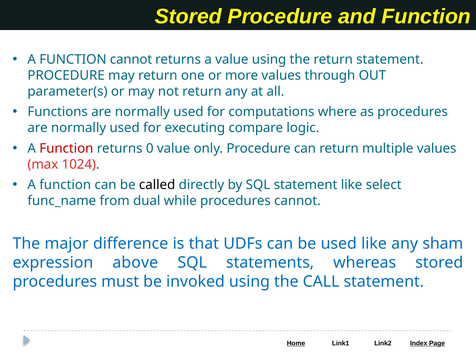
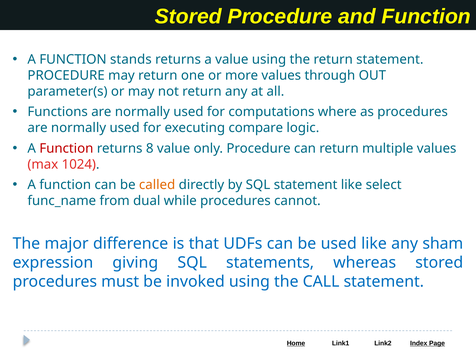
FUNCTION cannot: cannot -> stands (131, 60)
0: 0 -> 8 (150, 148)
called colour: black -> orange (157, 185)
above: above -> giving (135, 263)
